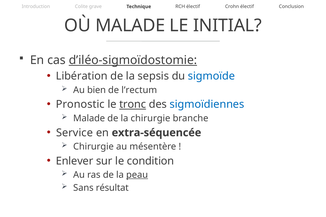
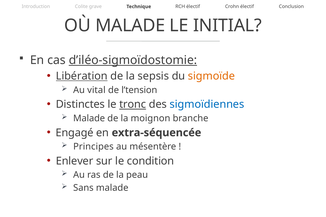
Libération underline: none -> present (82, 76)
sigmoïde colour: blue -> orange (212, 76)
bien: bien -> vital (96, 90)
l’rectum: l’rectum -> l’tension (139, 90)
Pronostic: Pronostic -> Distinctes (80, 105)
la chirurgie: chirurgie -> moignon (150, 118)
Service: Service -> Engagé (75, 133)
Chirurgie: Chirurgie -> Principes (93, 147)
peau underline: present -> none (137, 175)
Sans résultat: résultat -> malade (112, 188)
